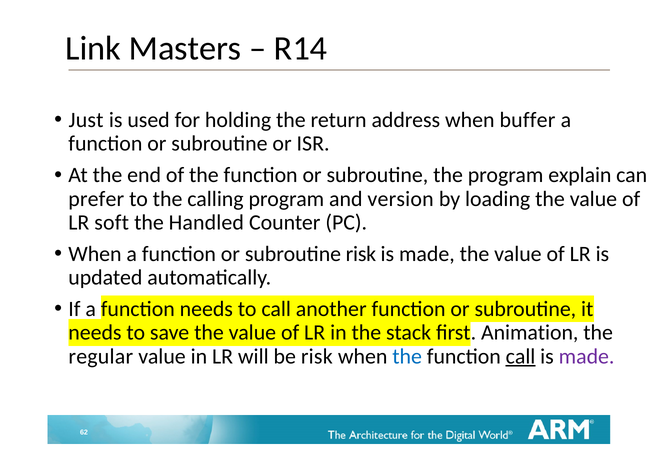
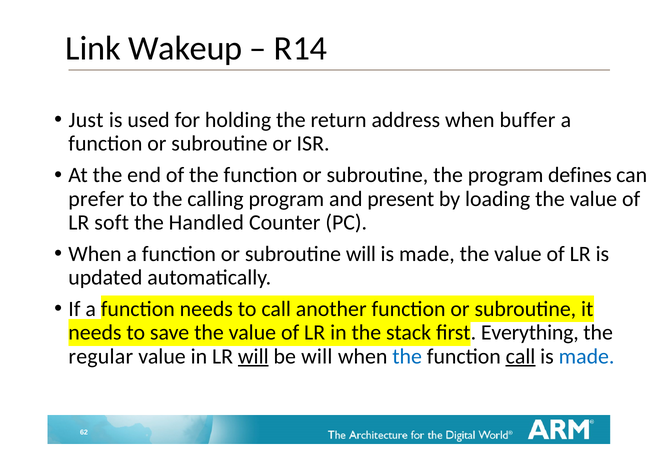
Masters: Masters -> Wakeup (185, 49)
explain: explain -> defines (580, 175)
version: version -> present (401, 199)
subroutine risk: risk -> will (361, 254)
Animation: Animation -> Everything (530, 333)
will underline: none -> present (253, 356)
be risk: risk -> will (317, 356)
made colour: purple -> blue (587, 356)
